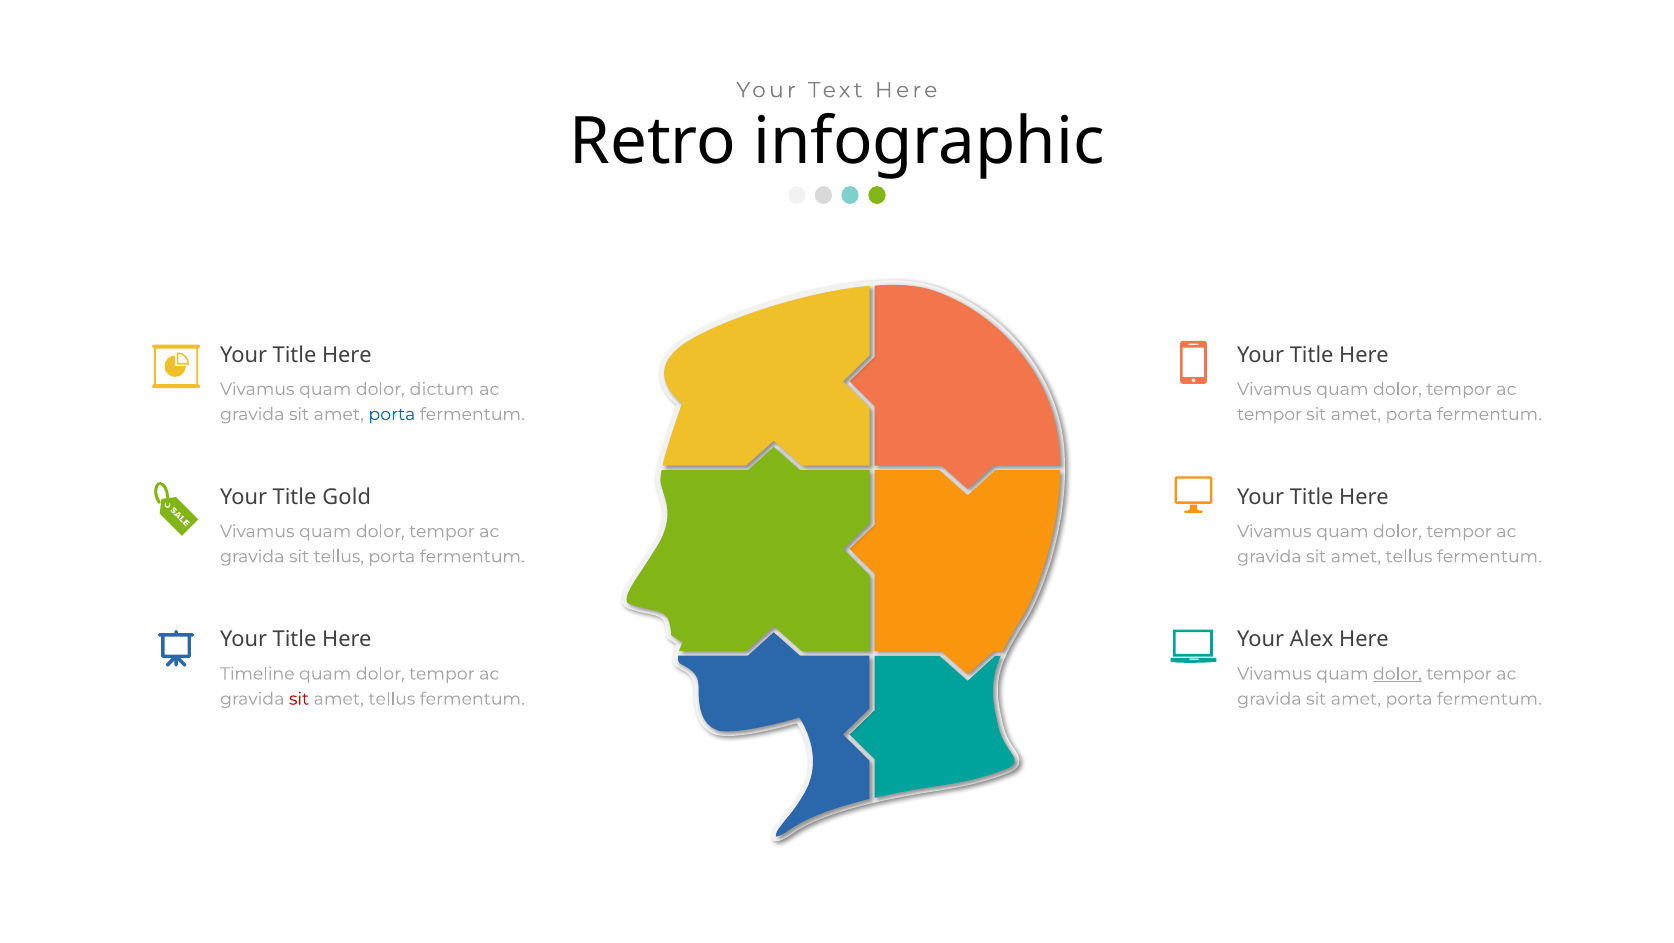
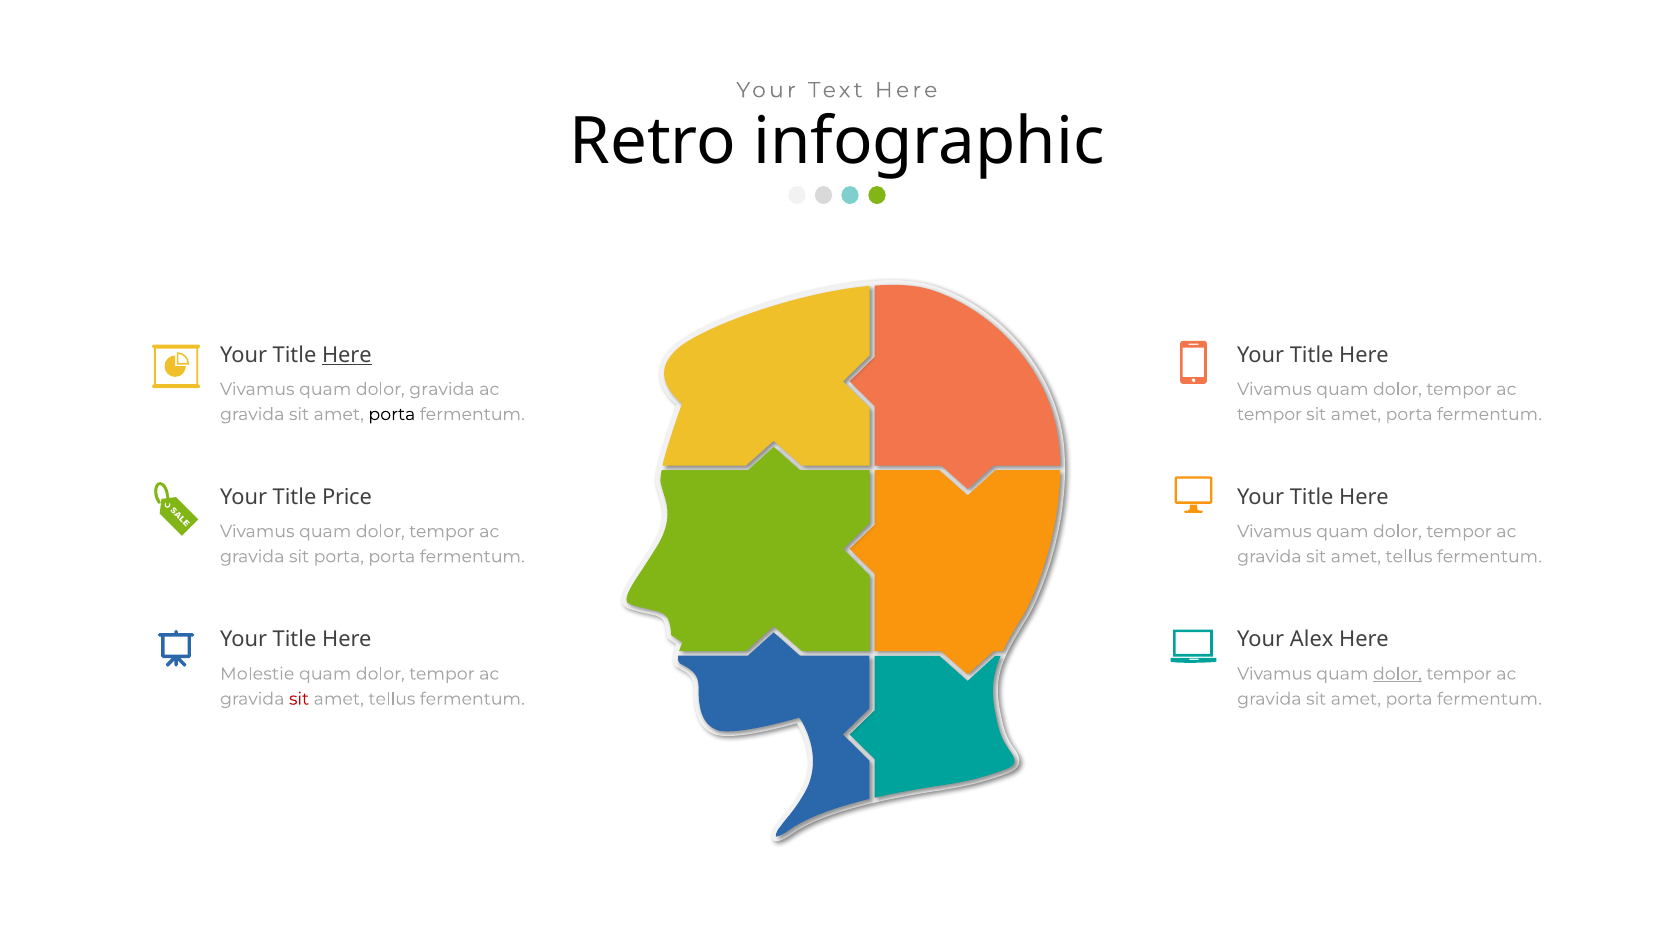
Here underline: none -> present (347, 355)
dolor dictum: dictum -> gravida (442, 389)
porta colour: blue -> black (392, 414)
Gold: Gold -> Price (347, 497)
sit tellus: tellus -> porta (339, 557)
Timeline: Timeline -> Molestie (257, 674)
